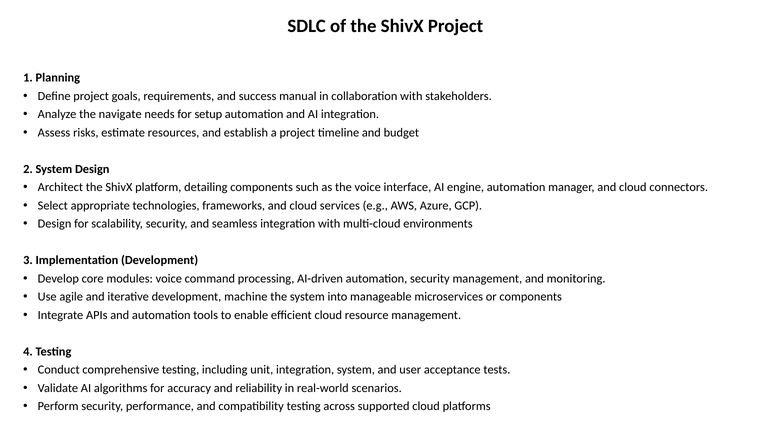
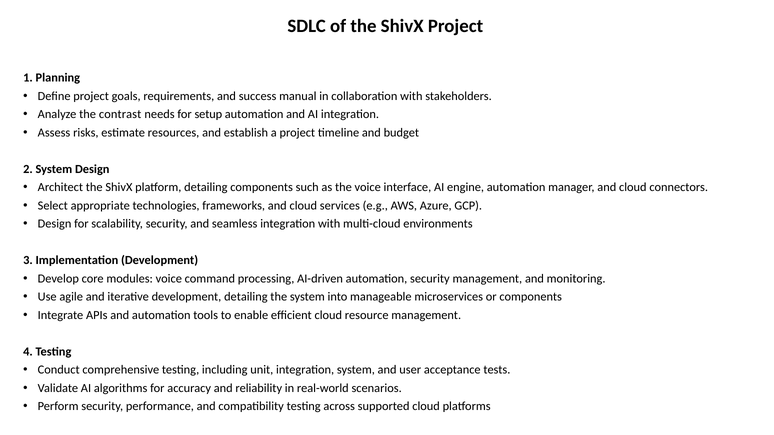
navigate: navigate -> contrast (120, 114)
development machine: machine -> detailing (246, 297)
